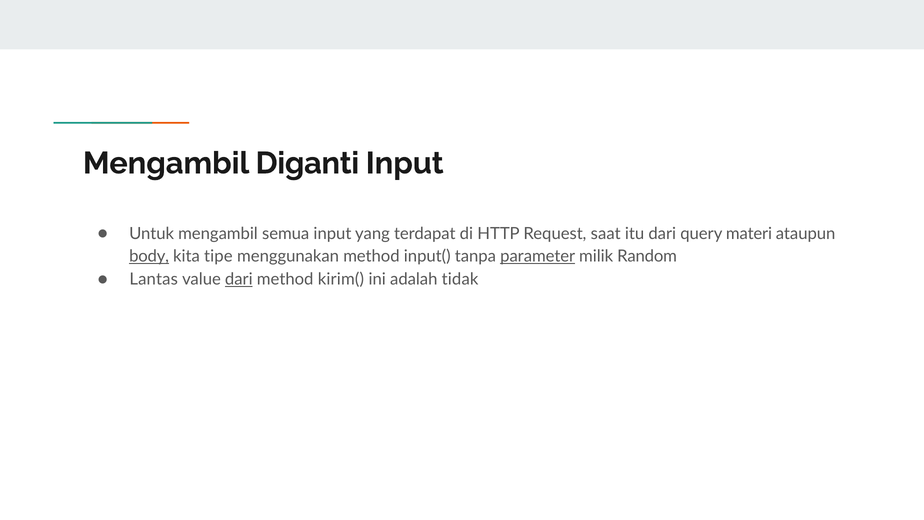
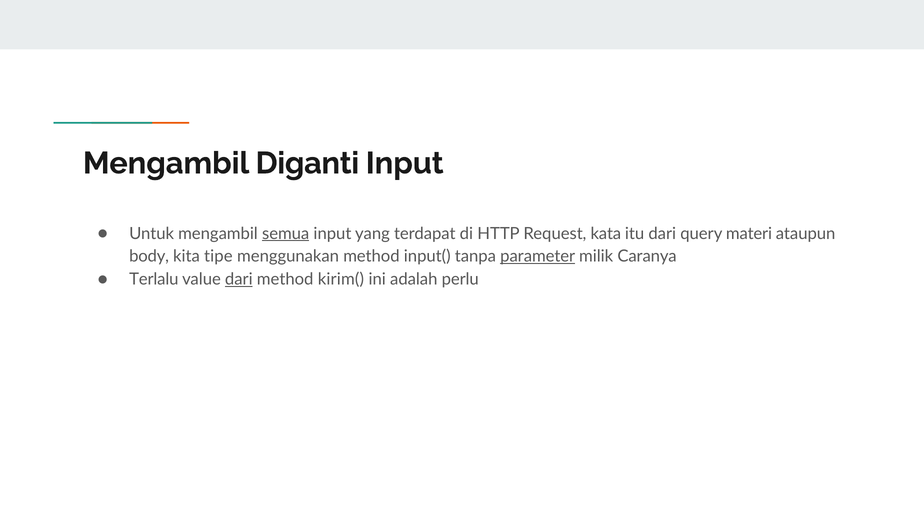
semua underline: none -> present (286, 233)
saat: saat -> kata (606, 233)
body underline: present -> none (149, 256)
Random: Random -> Caranya (647, 256)
Lantas: Lantas -> Terlalu (154, 279)
tidak: tidak -> perlu (460, 279)
